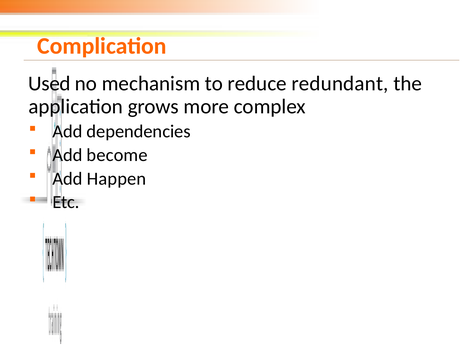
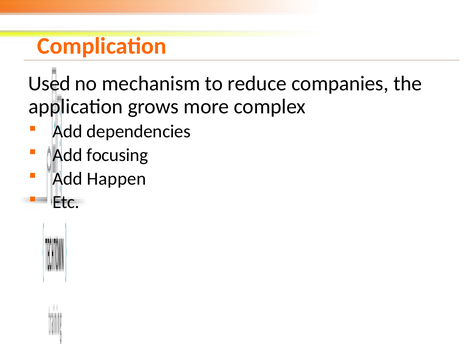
redundant: redundant -> companies (340, 84)
become: become -> focusing (117, 155)
